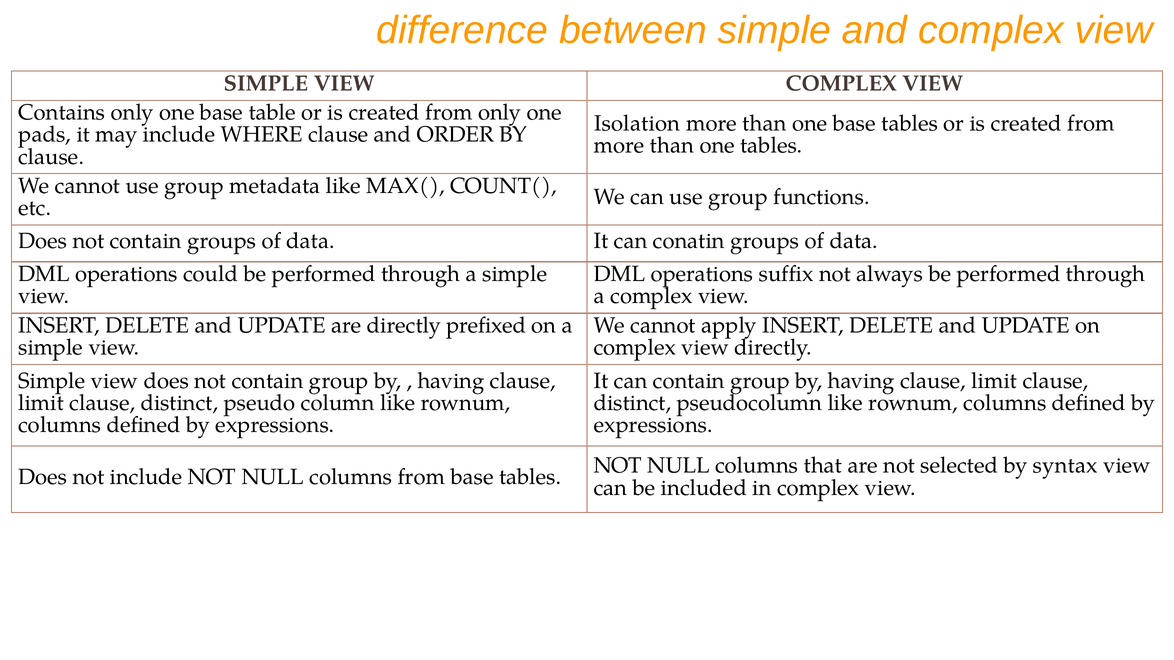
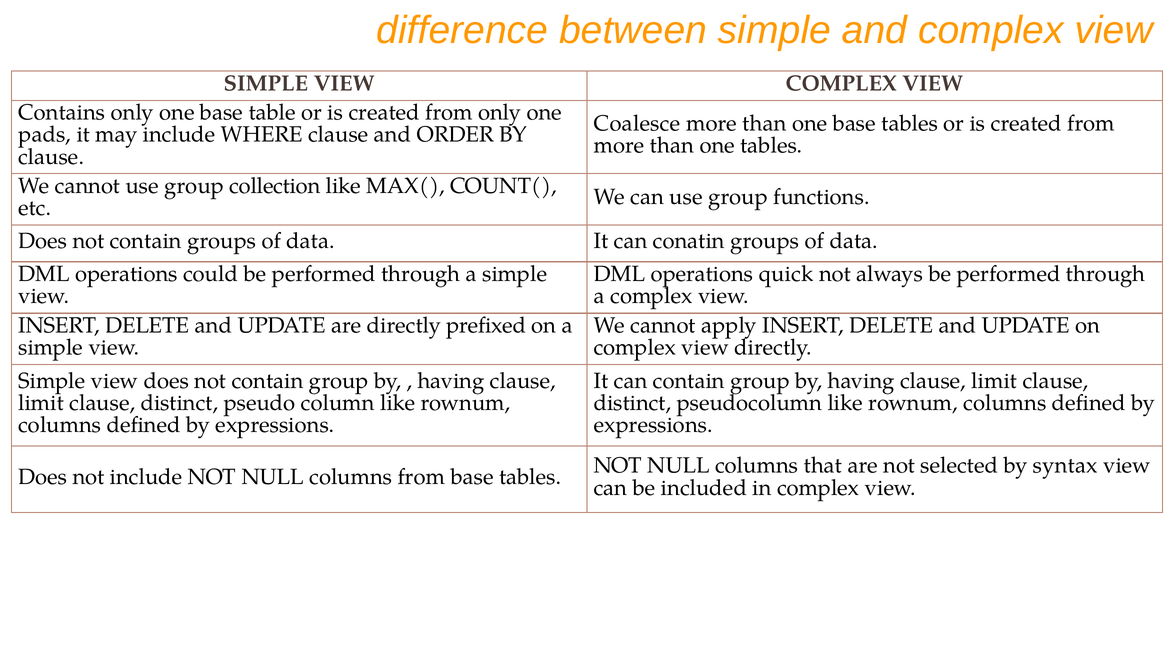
Isolation: Isolation -> Coalesce (637, 124)
metadata: metadata -> collection (275, 186)
suffix: suffix -> quick (786, 274)
